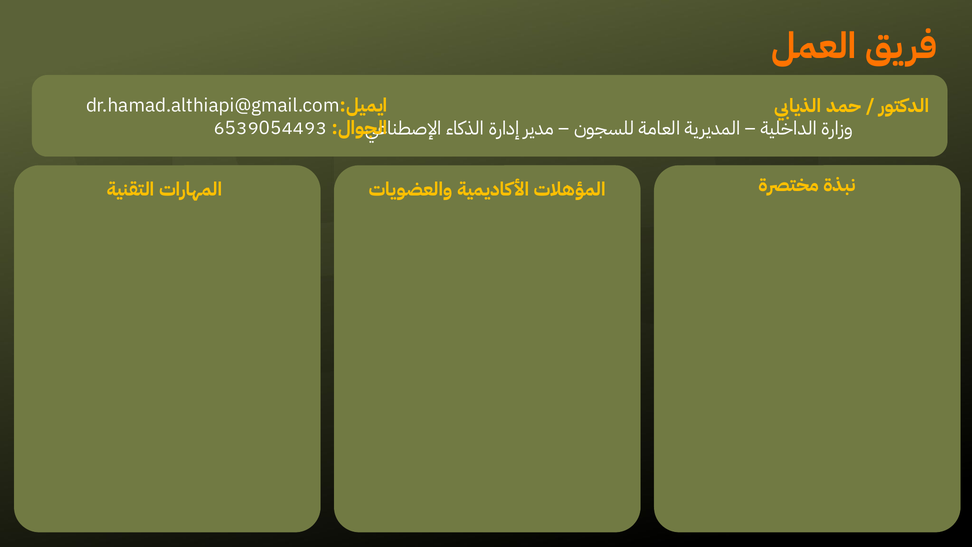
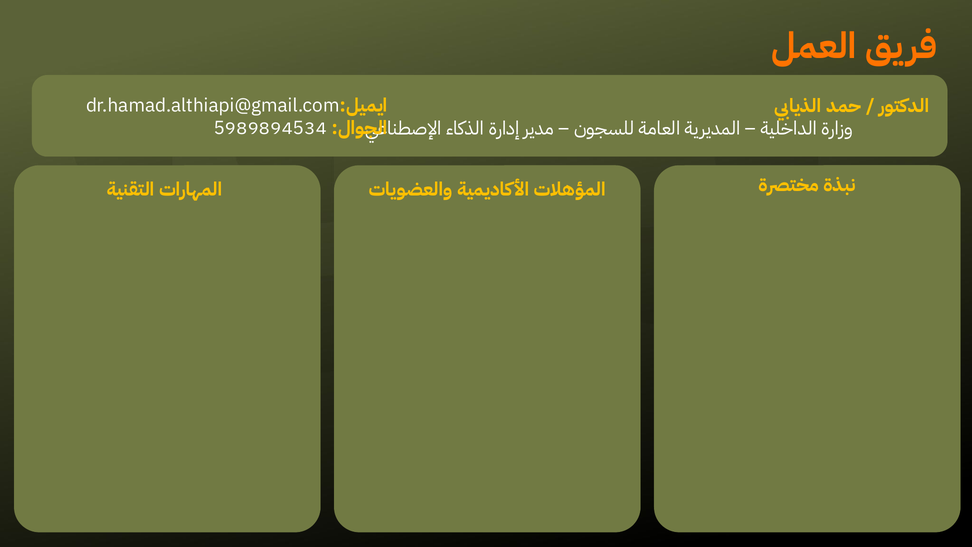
6539054493: 6539054493 -> 5989894534 (270, 128)
